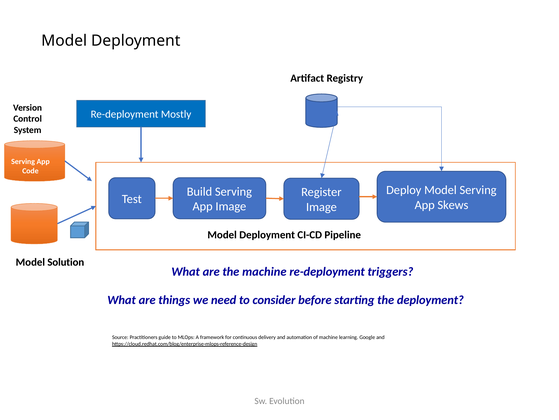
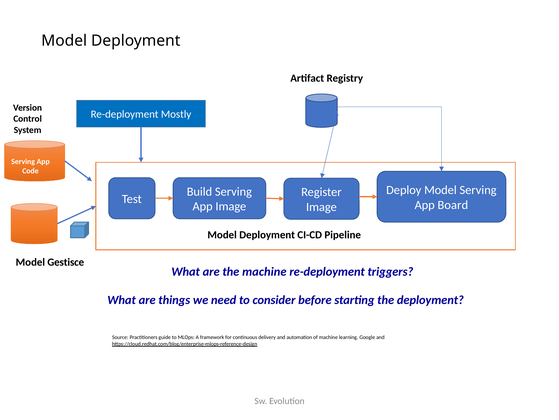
Skews: Skews -> Board (453, 205)
Solution: Solution -> Gestisce (66, 262)
